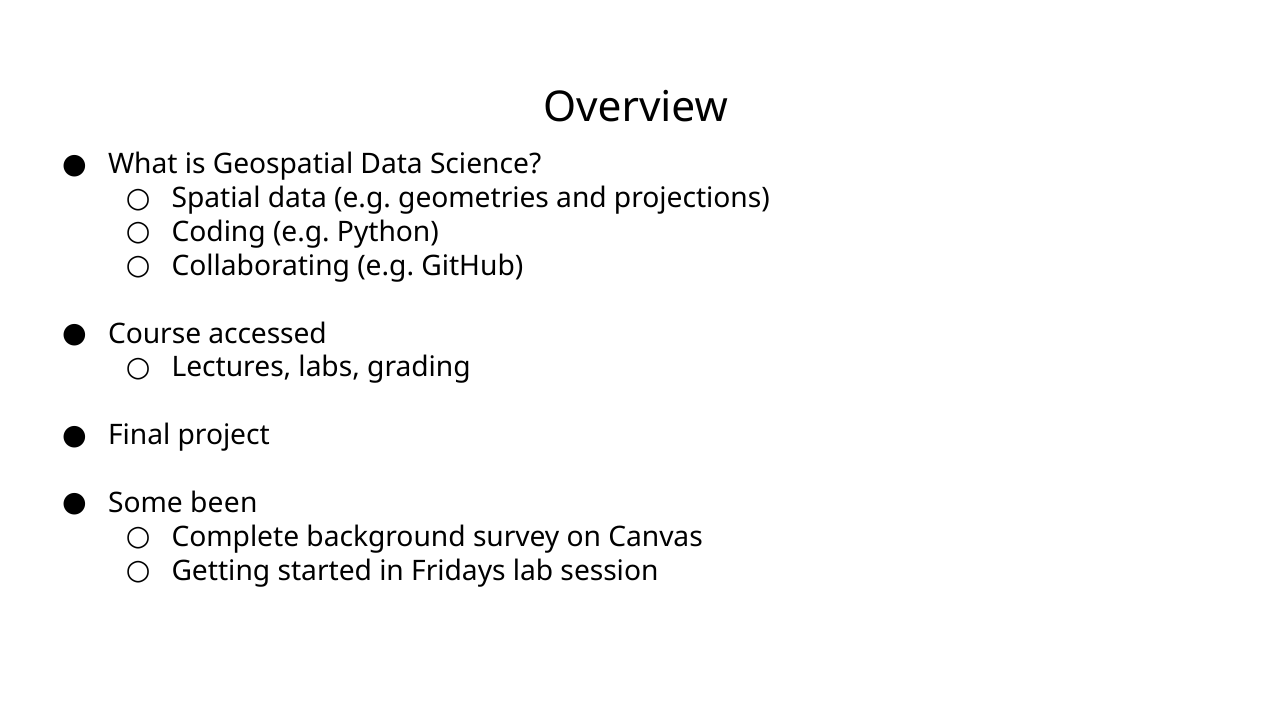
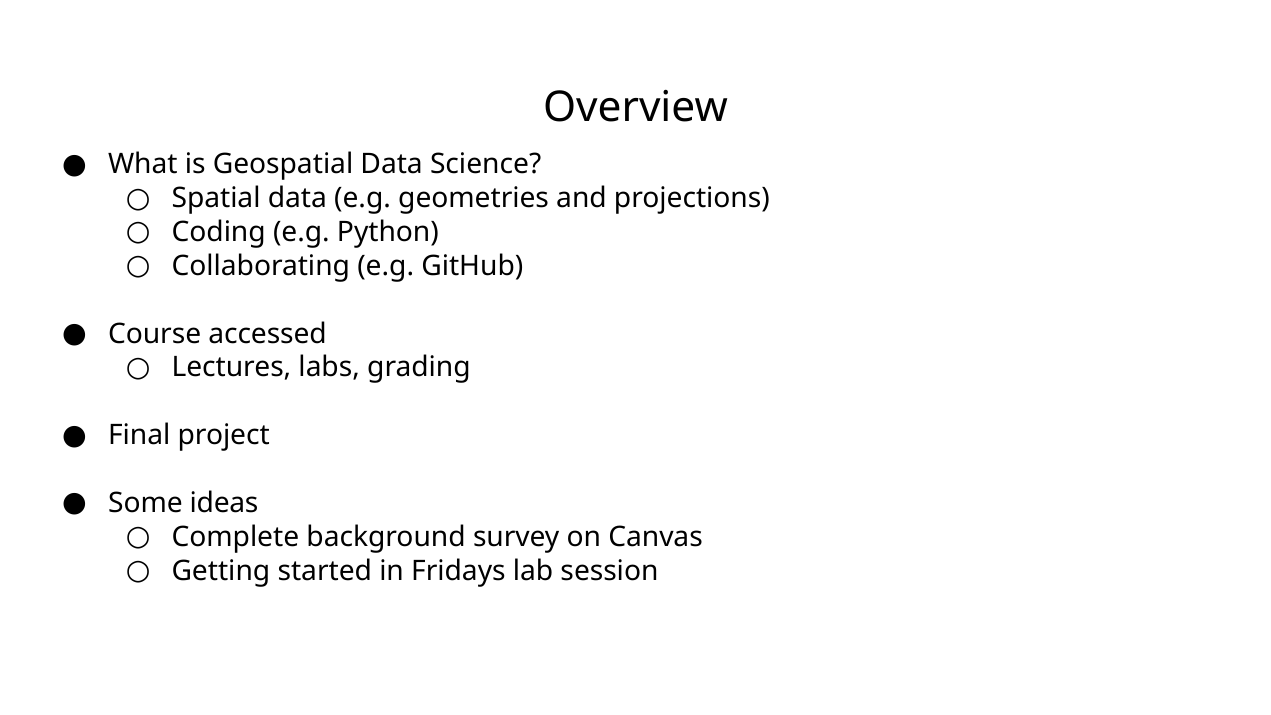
been: been -> ideas (224, 503)
